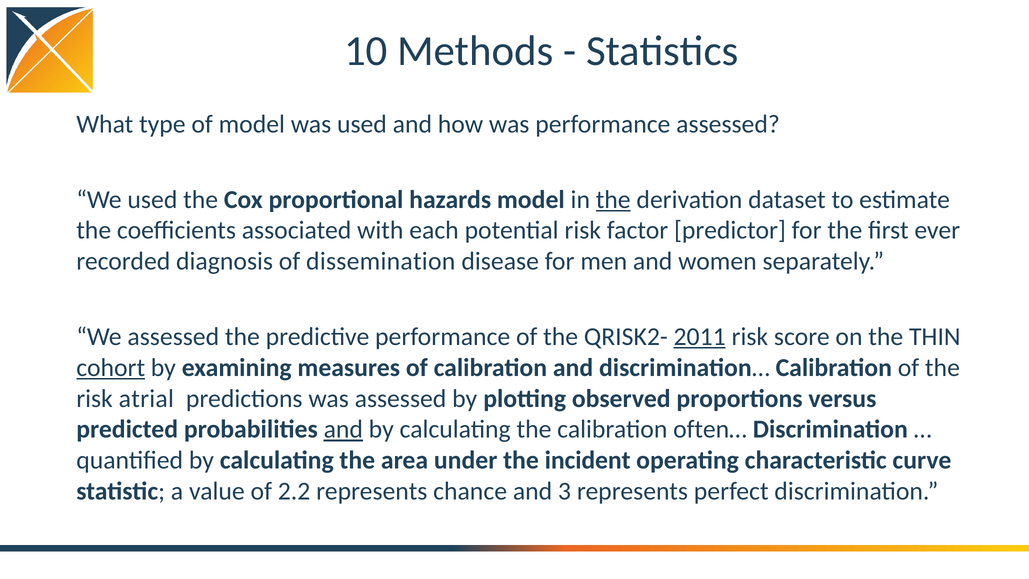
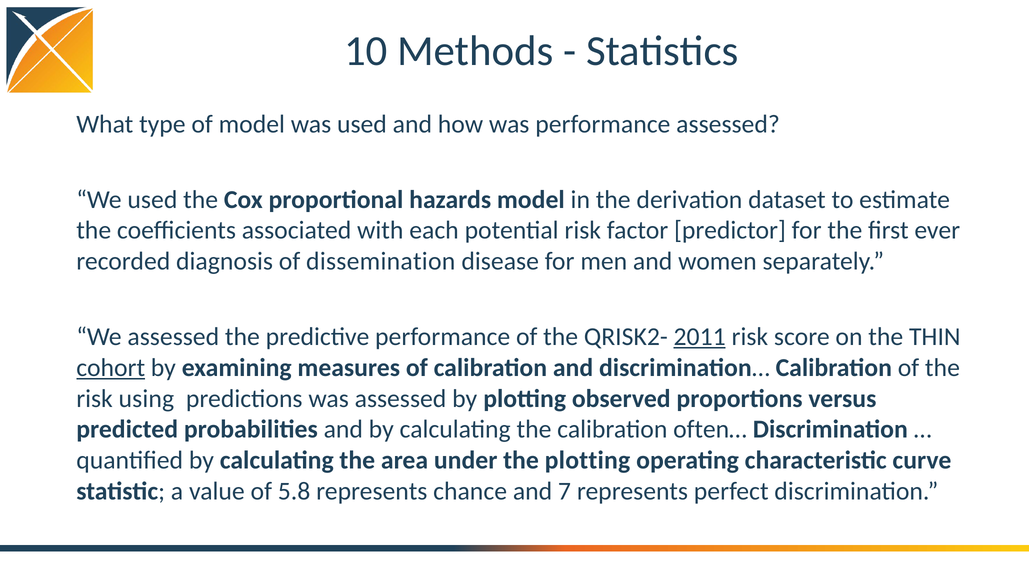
the underline: present -> none (613, 199)
atrial: atrial -> using (146, 398)
and underline: present -> none (343, 429)
the incident: incident -> plotting (587, 460)
2.2: 2.2 -> 5.8 (294, 491)
3: 3 -> 7 (565, 491)
